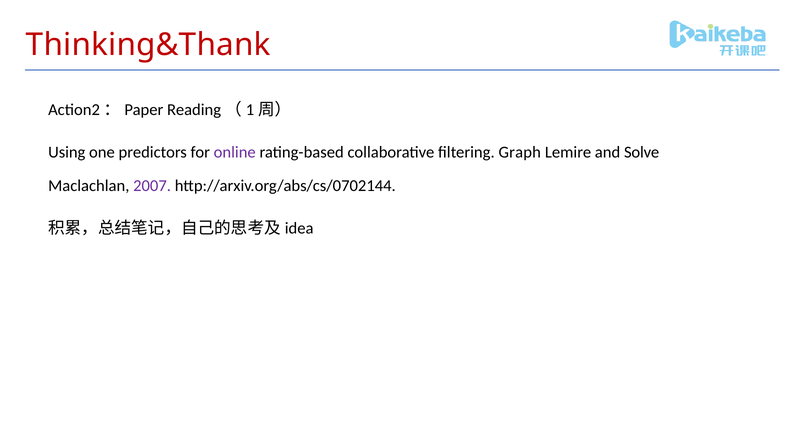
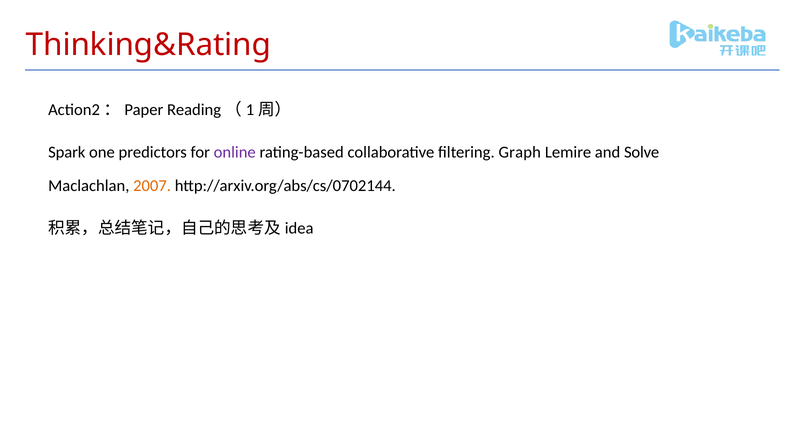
Thinking&Thank: Thinking&Thank -> Thinking&Rating (148, 45)
Using: Using -> Spark (67, 152)
2007 colour: purple -> orange (152, 186)
